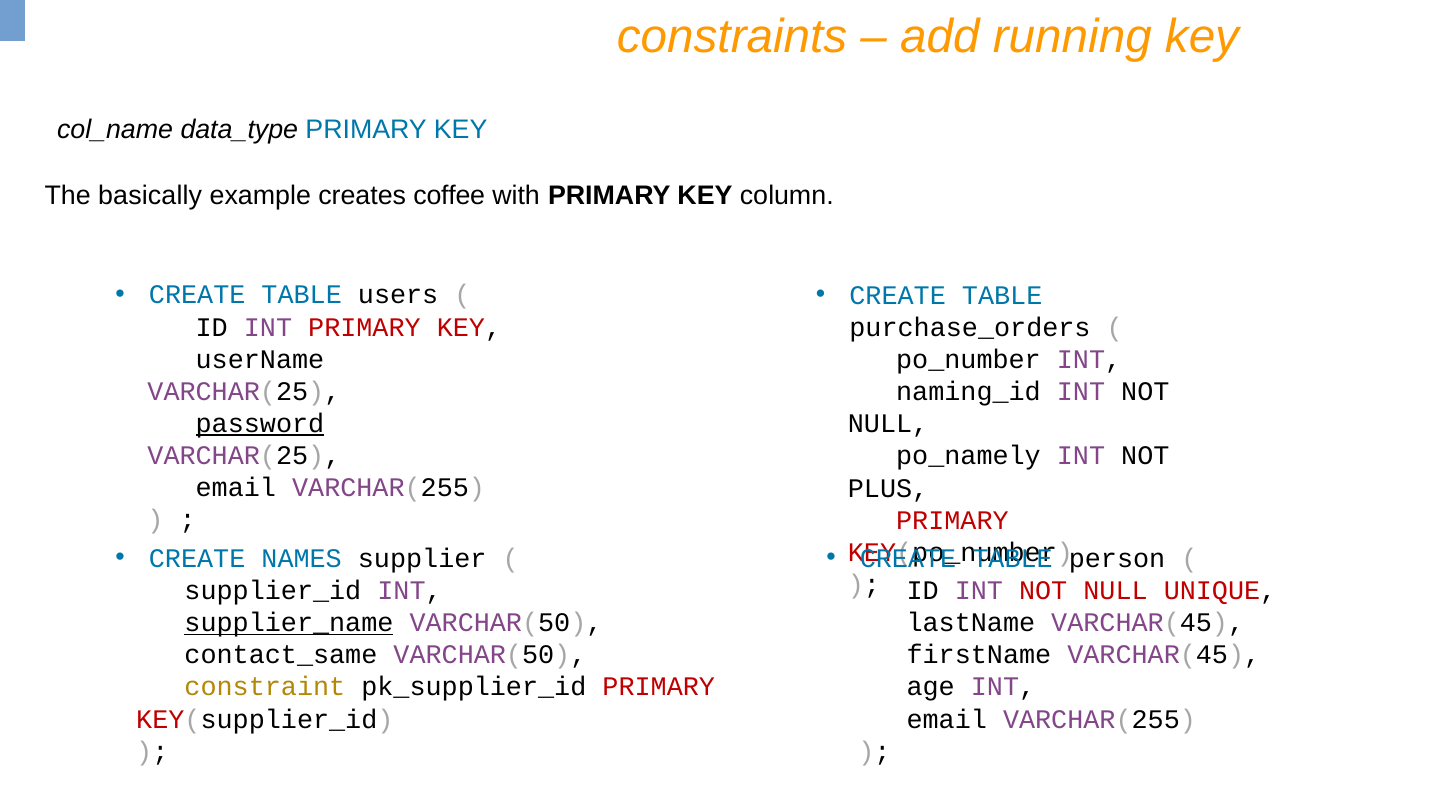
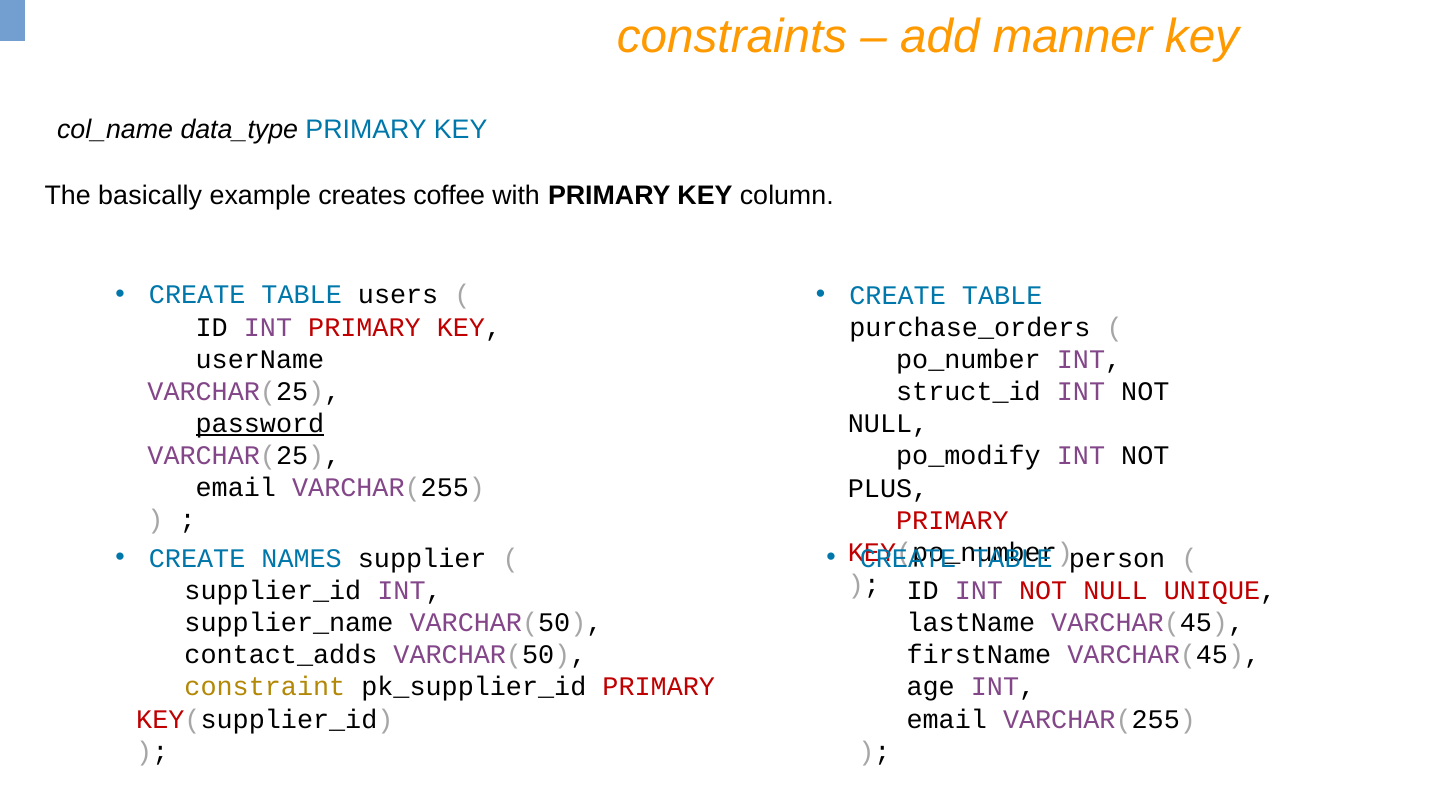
running: running -> manner (1073, 37)
naming_id: naming_id -> struct_id (968, 392)
po_namely: po_namely -> po_modify (968, 456)
supplier_name underline: present -> none (289, 623)
contact_same: contact_same -> contact_adds (281, 655)
